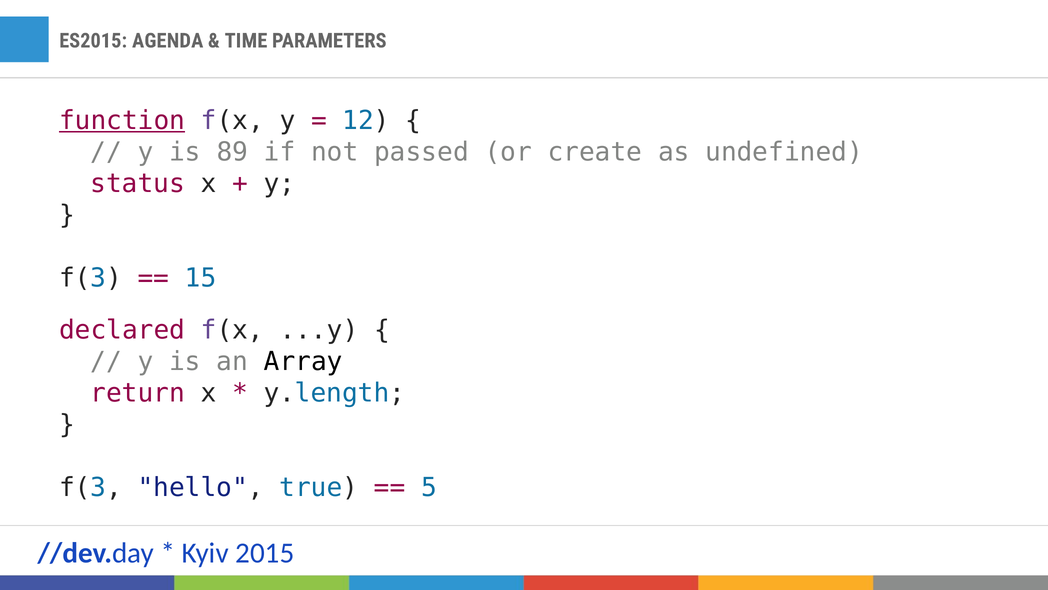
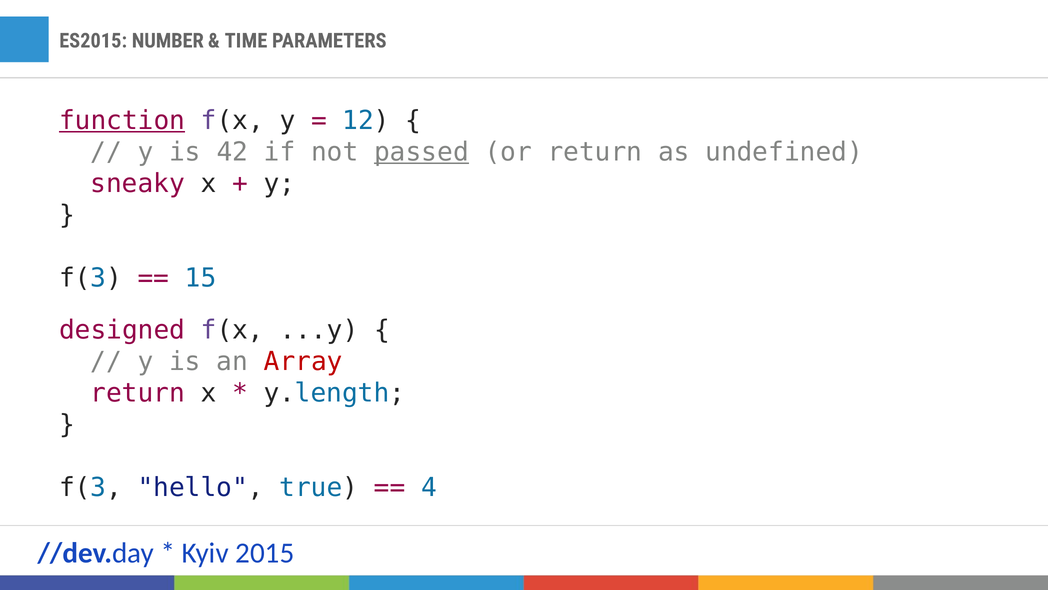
AGENDA: AGENDA -> NUMBER (168, 41)
89: 89 -> 42 (232, 152)
passed underline: none -> present (421, 152)
or create: create -> return (595, 152)
status: status -> sneaky (138, 183)
declared: declared -> designed (122, 330)
Array colour: black -> red (303, 361)
5: 5 -> 4 (429, 487)
